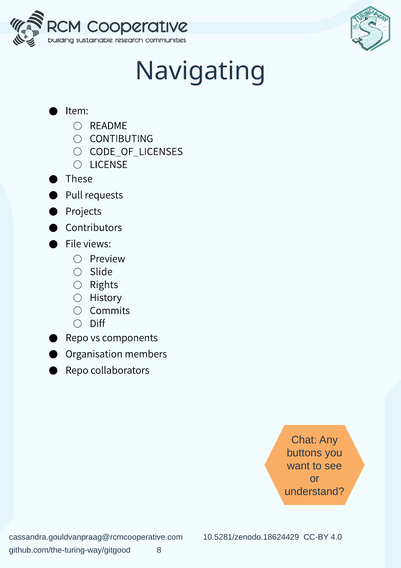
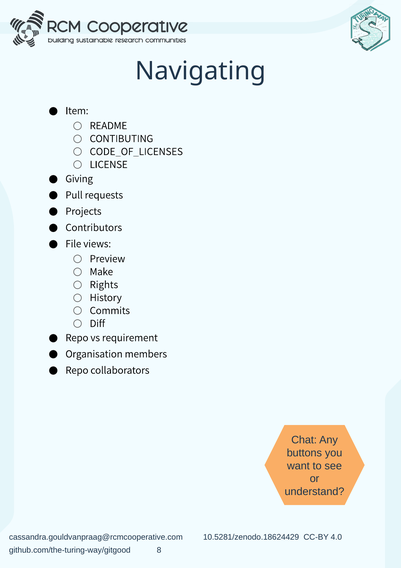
These: These -> Giving (79, 178)
Slide: Slide -> Make (101, 271)
components: components -> requirement (130, 337)
